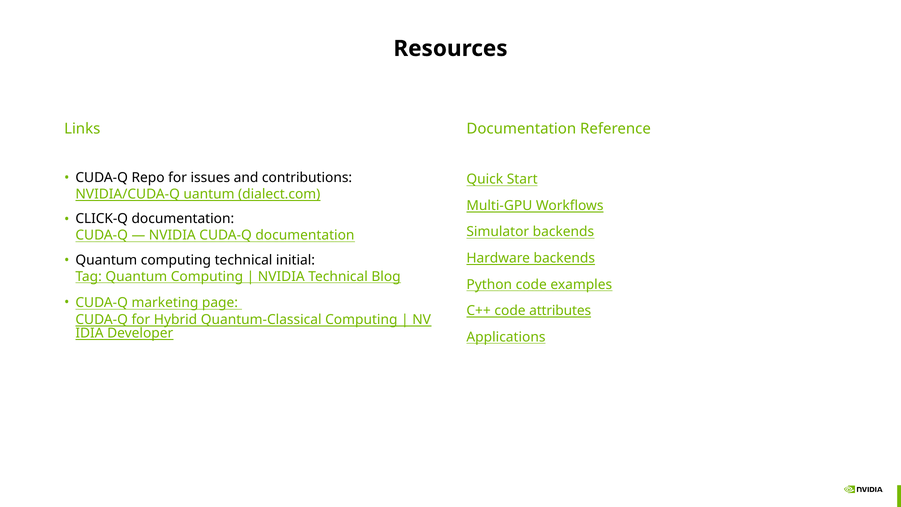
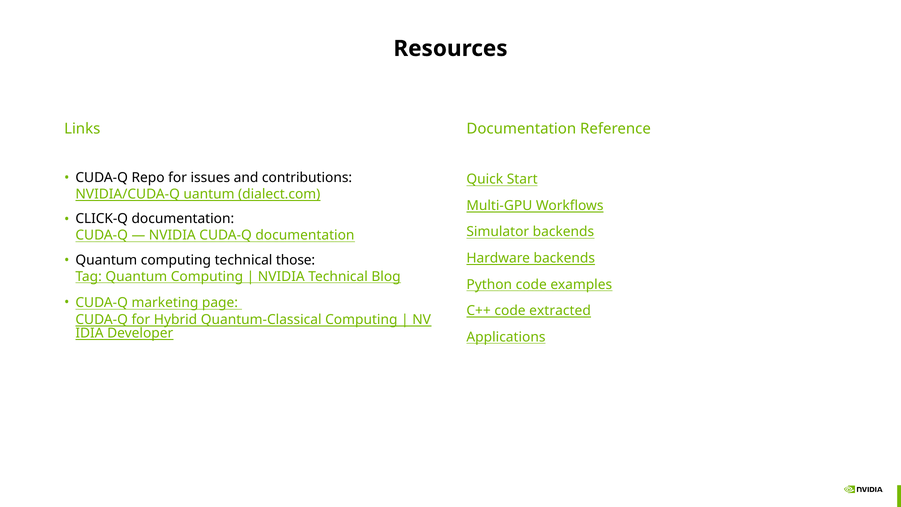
initial: initial -> those (296, 260)
attributes: attributes -> extracted (560, 311)
